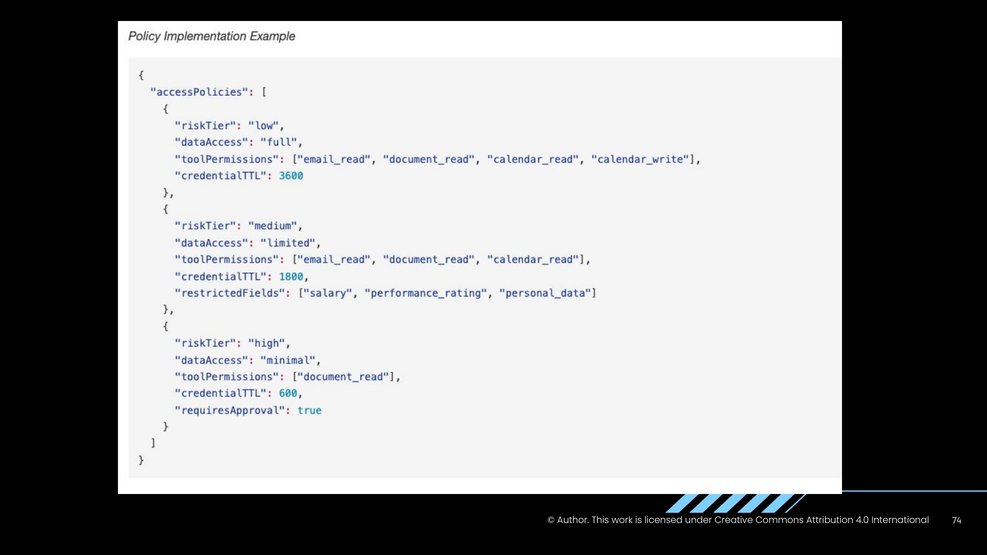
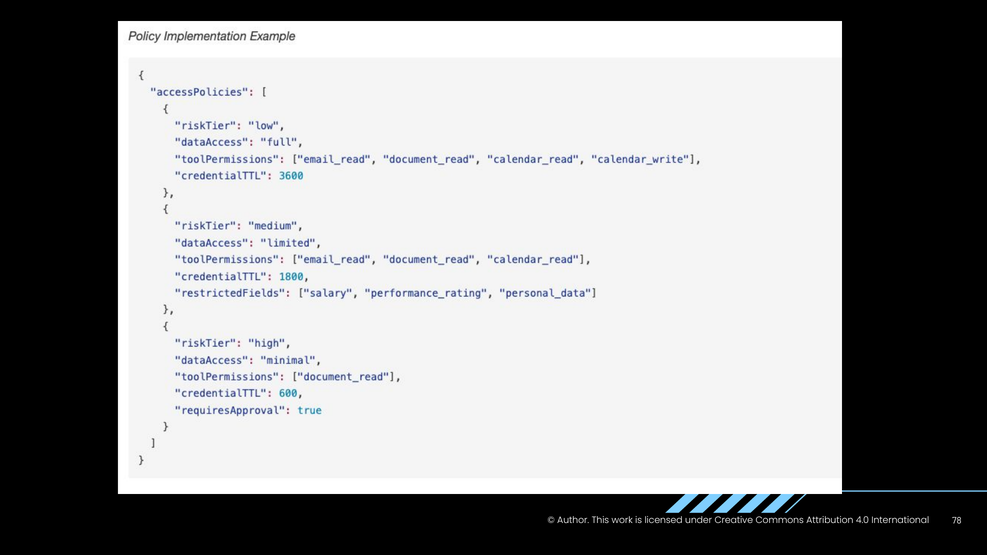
74: 74 -> 78 (957, 521)
